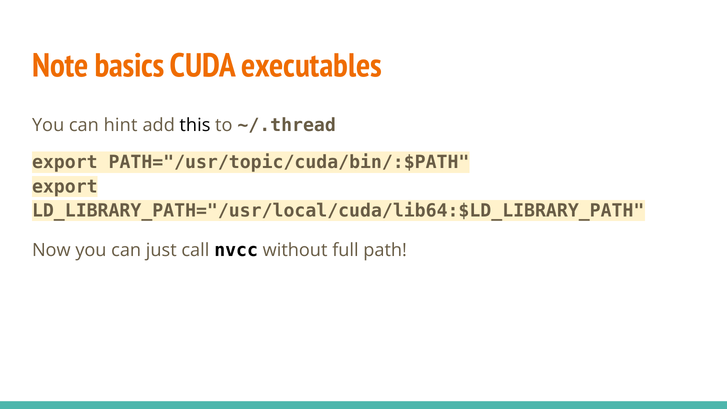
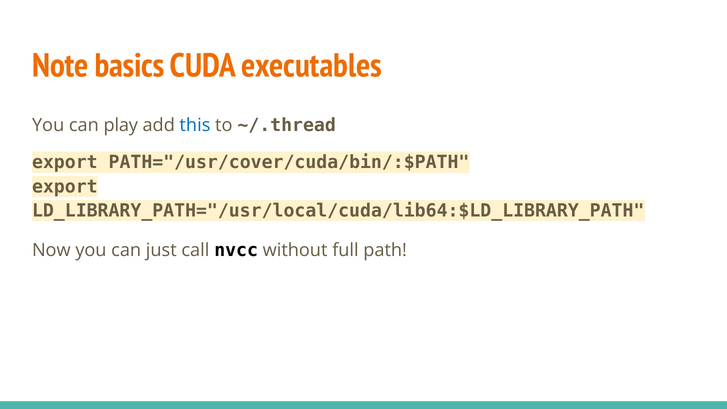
hint: hint -> play (121, 125)
this colour: black -> blue (195, 125)
PATH="/usr/topic/cuda/bin/:$PATH: PATH="/usr/topic/cuda/bin/:$PATH -> PATH="/usr/cover/cuda/bin/:$PATH (289, 162)
